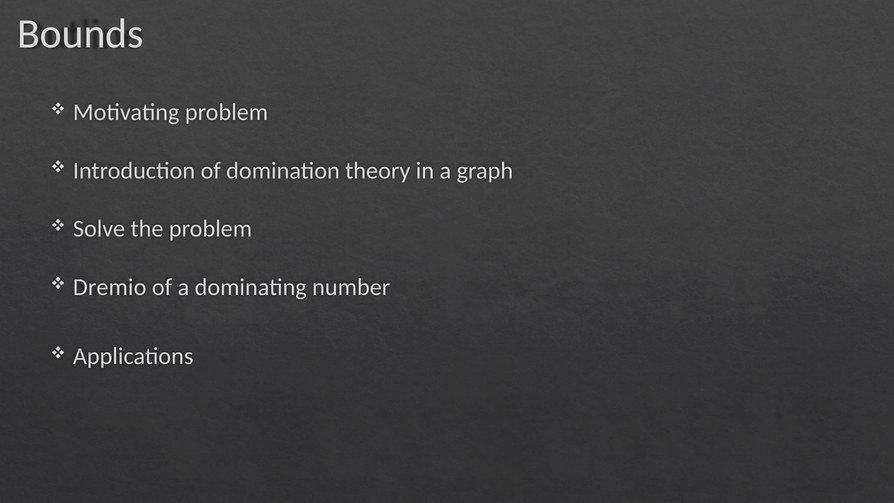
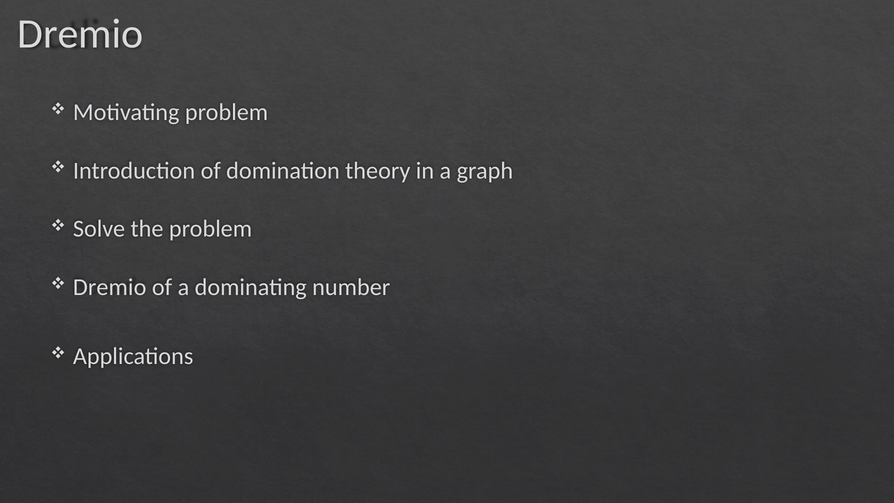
Bounds: Bounds -> Dremio (80, 34)
